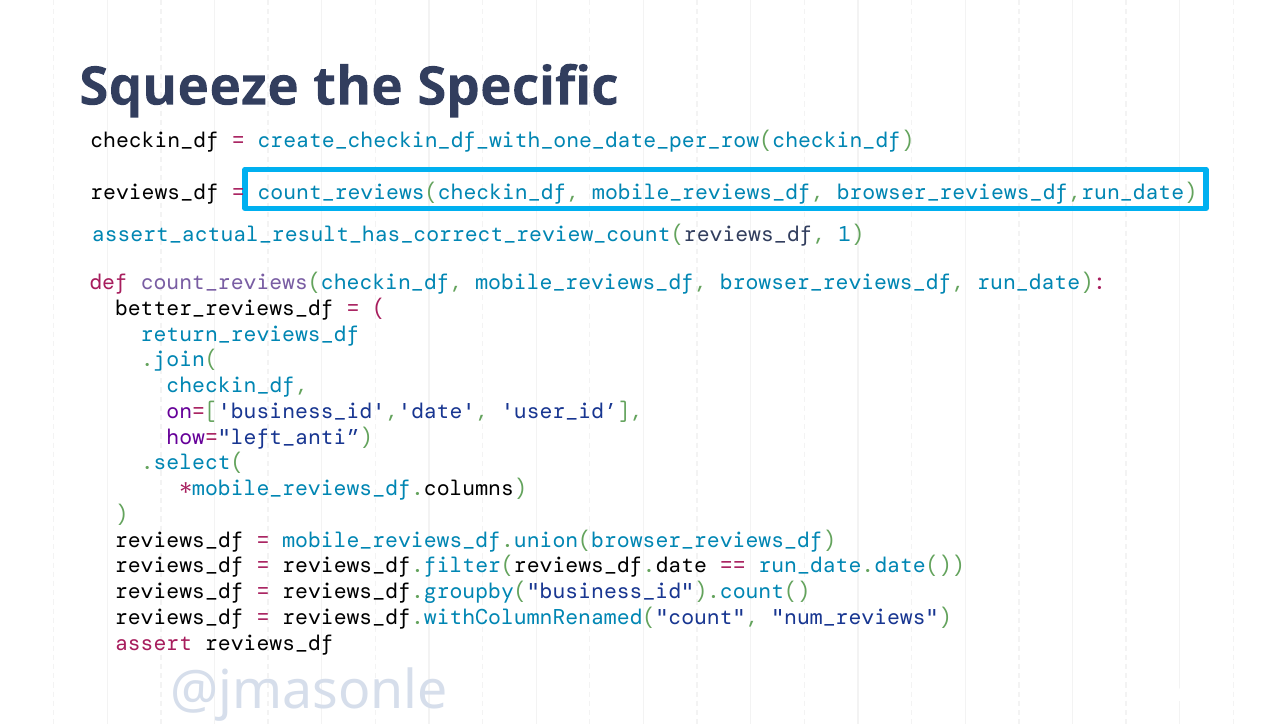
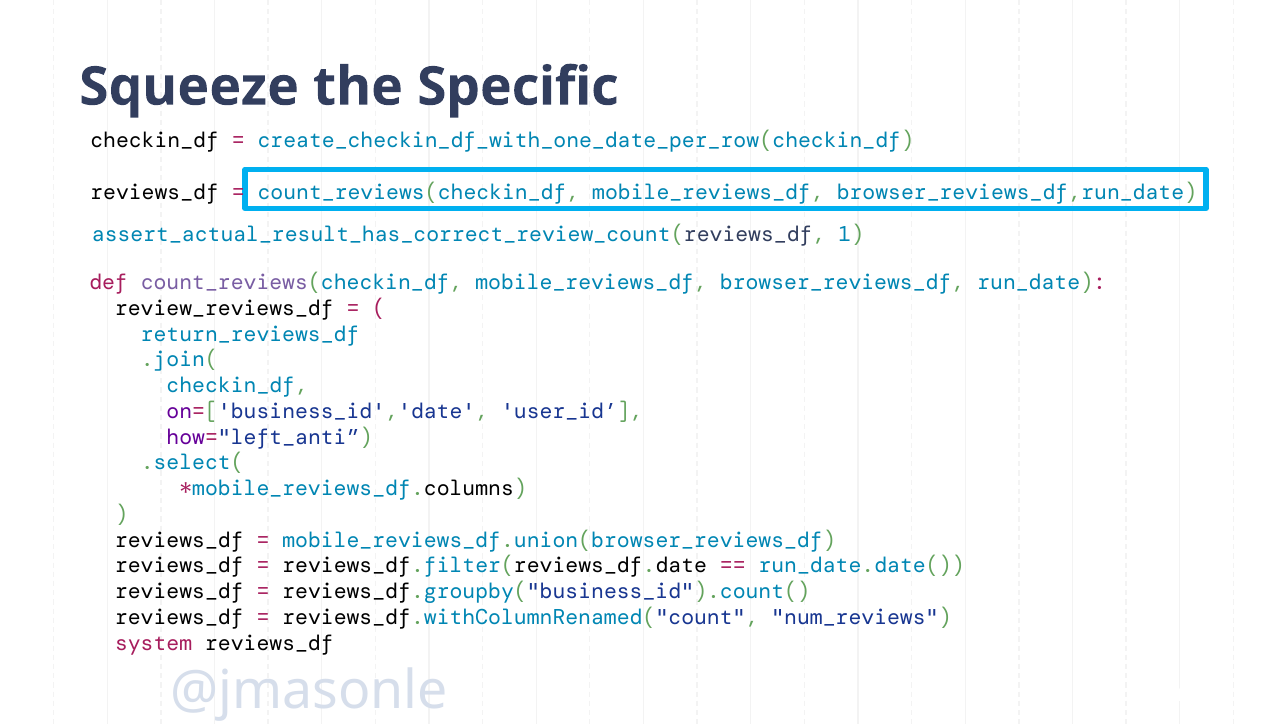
better_reviews_df: better_reviews_df -> review_reviews_df (224, 308)
assert: assert -> system (154, 643)
